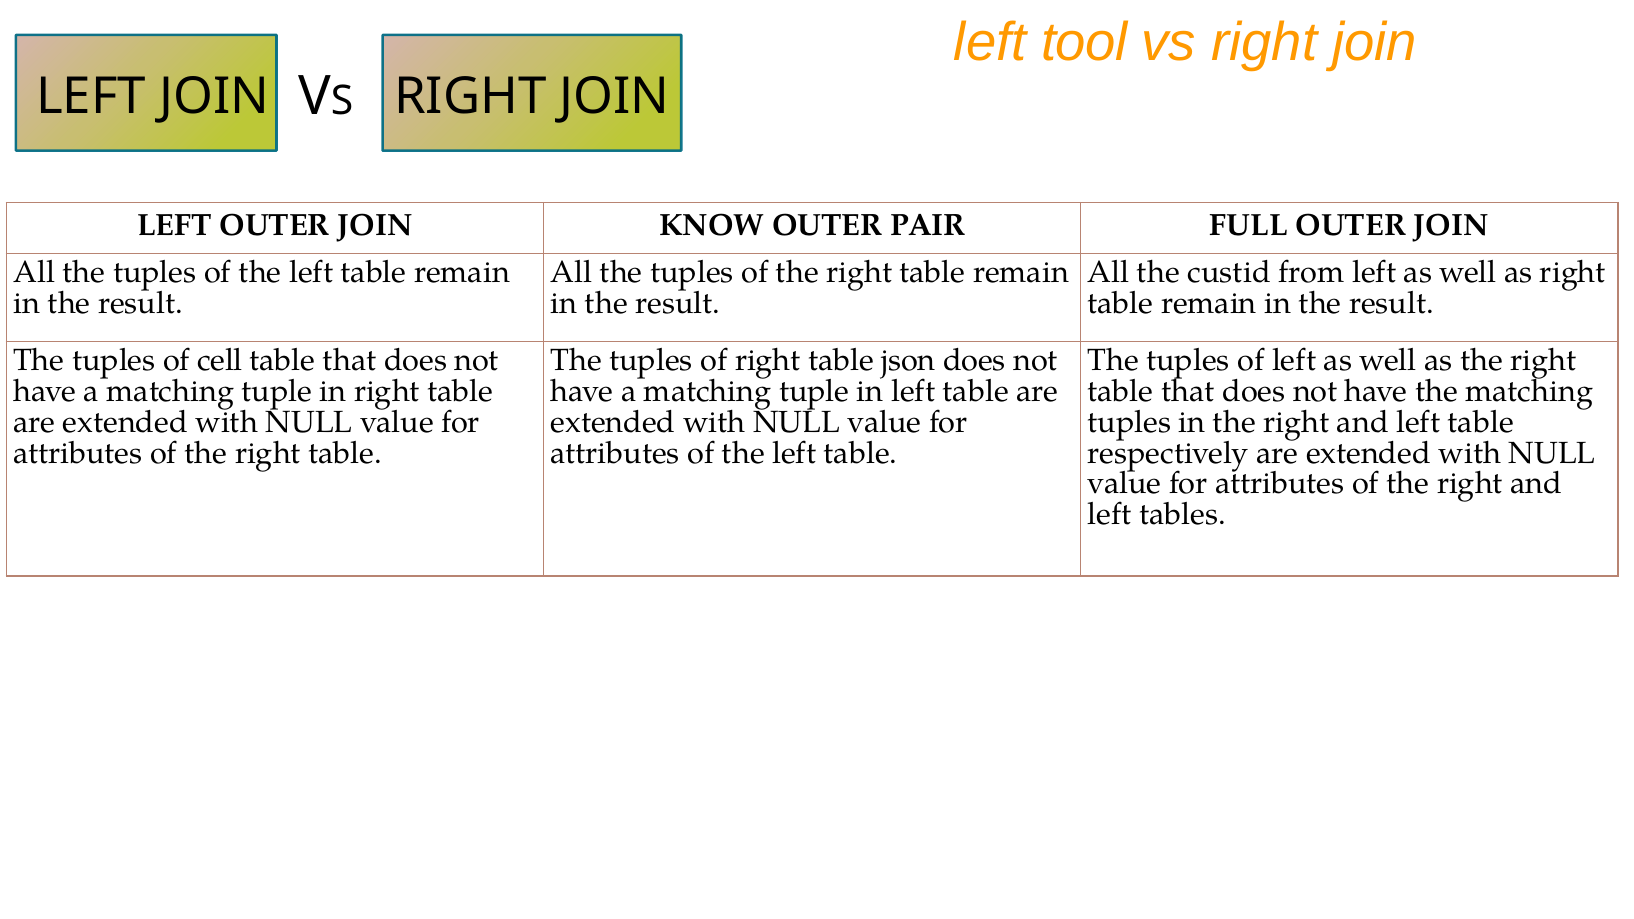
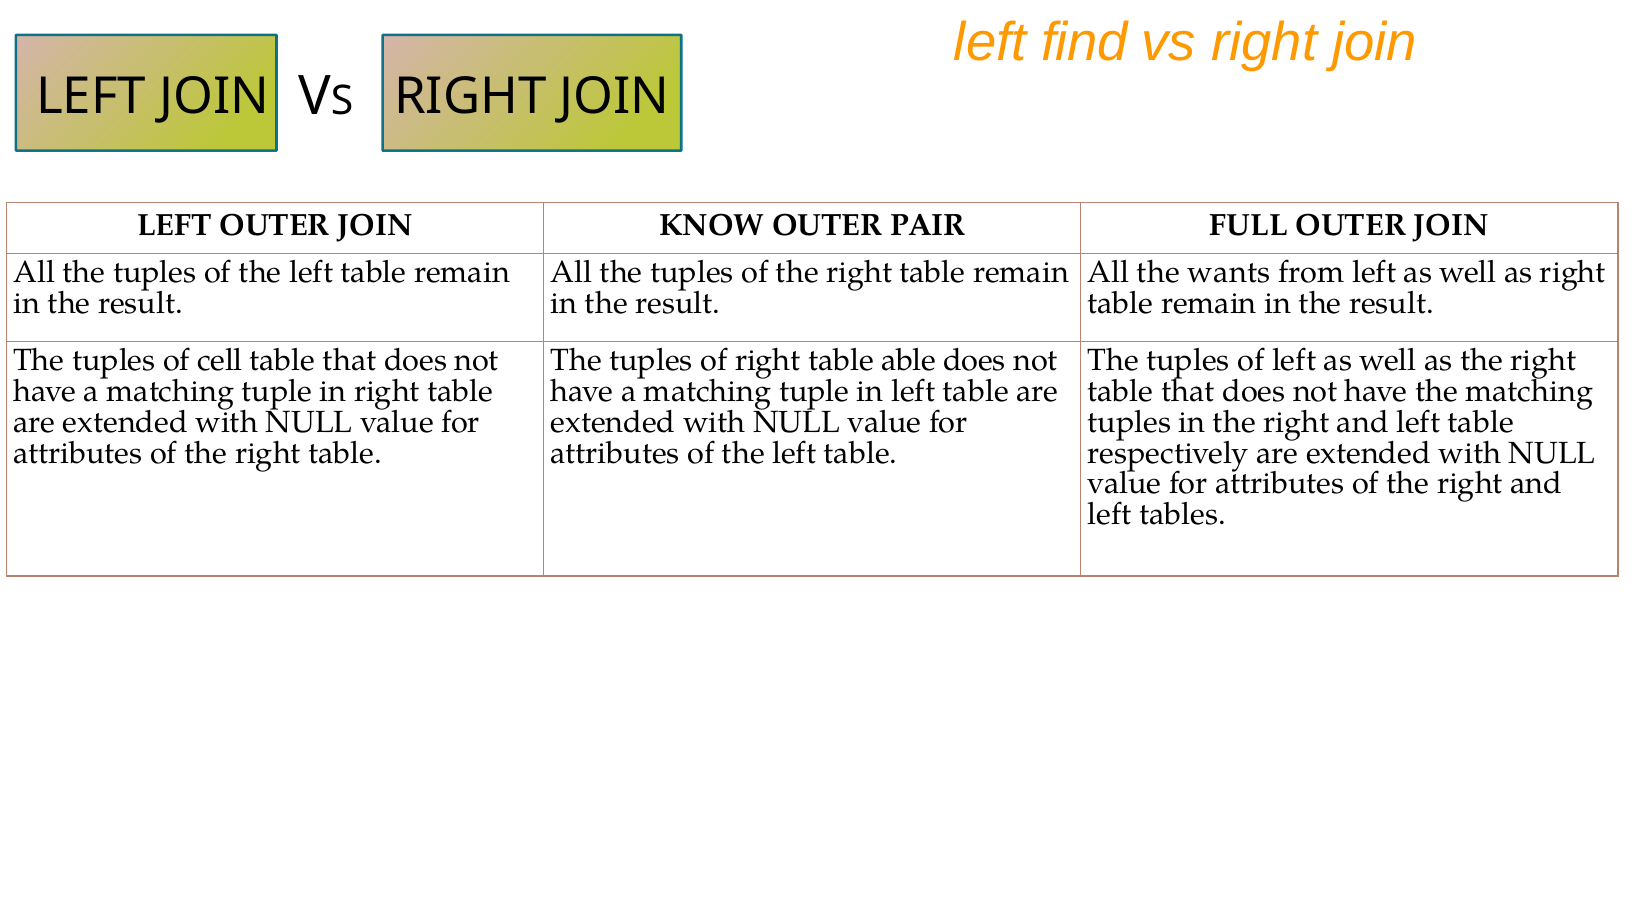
tool: tool -> find (1084, 43)
custid: custid -> wants (1229, 273)
json: json -> able (909, 361)
